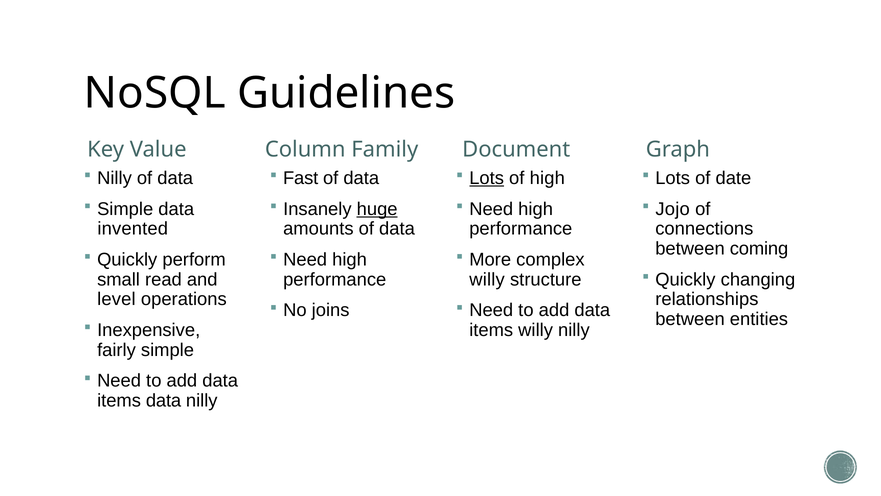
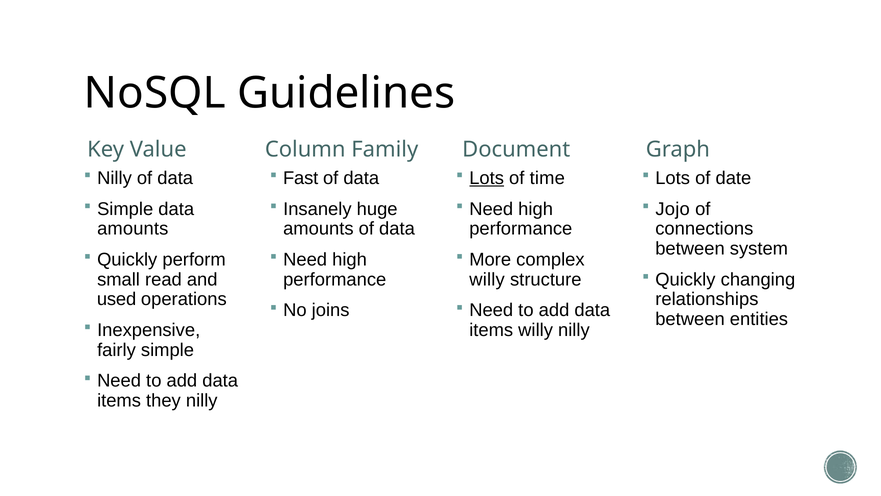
of high: high -> time (547, 178)
huge underline: present -> none (377, 209)
invented: invented -> amounts (133, 229)
coming: coming -> system (759, 248)
level: level -> used (117, 299)
items data: data -> they (163, 400)
